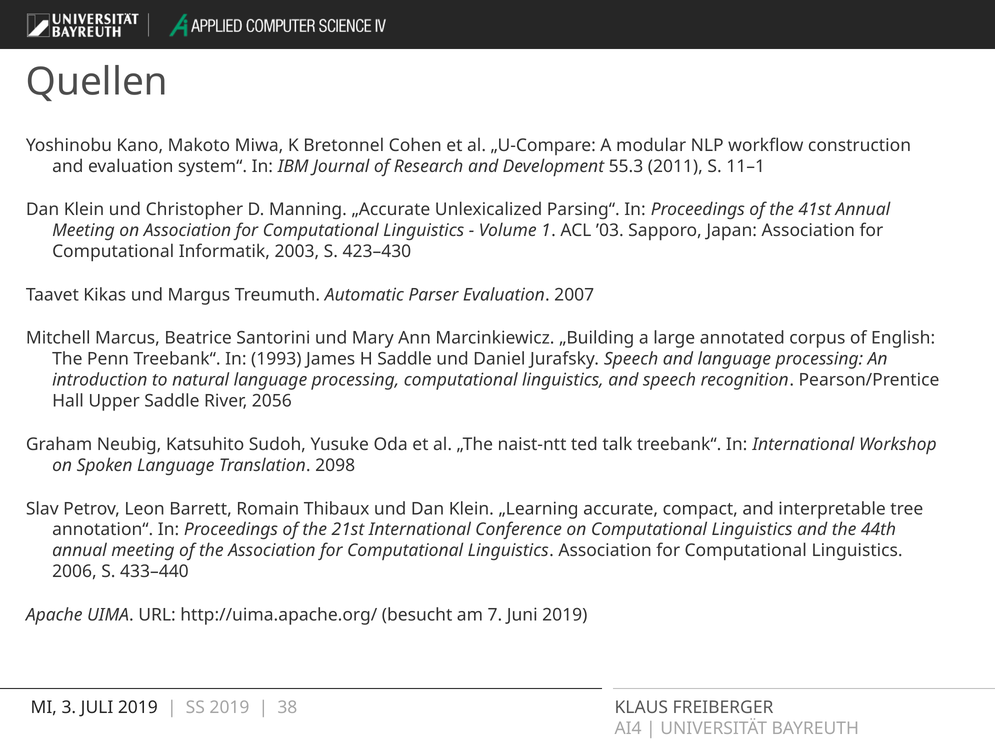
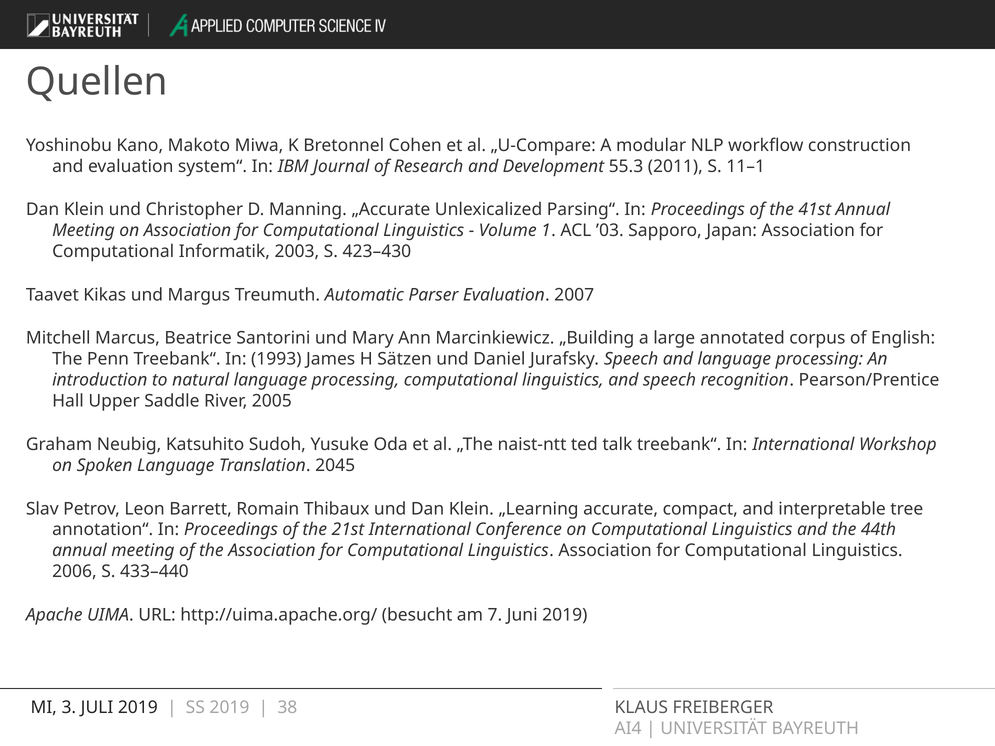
H Saddle: Saddle -> Sätzen (405, 359)
2056: 2056 -> 2005 (272, 401)
2098: 2098 -> 2045 (335, 466)
